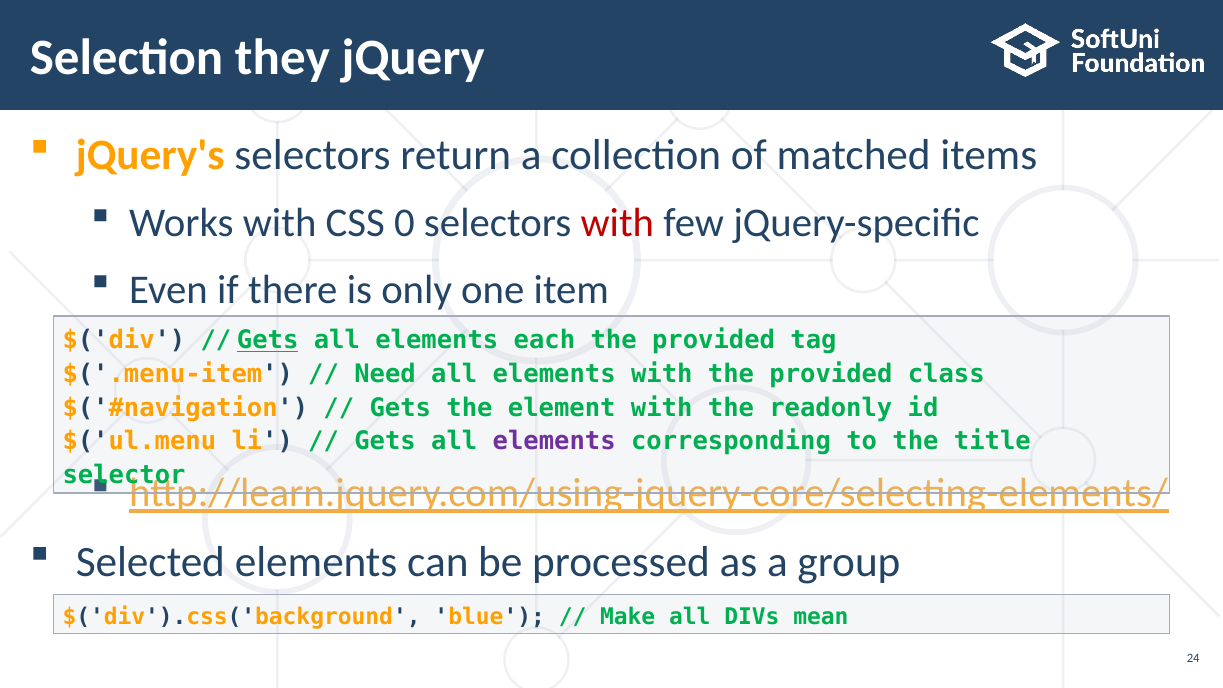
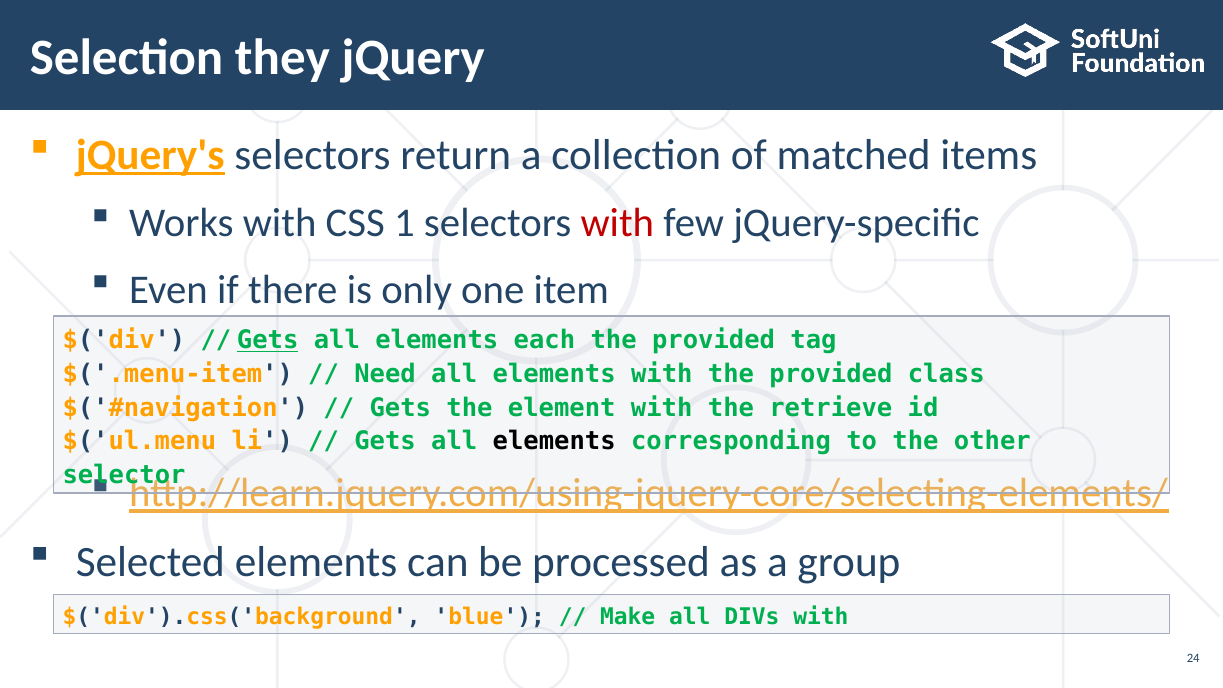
jQuery's underline: none -> present (150, 155)
0: 0 -> 1 (404, 223)
readonly: readonly -> retrieve (831, 408)
elements colour: purple -> black (554, 441)
title: title -> other (992, 441)
DIVs mean: mean -> with (821, 617)
